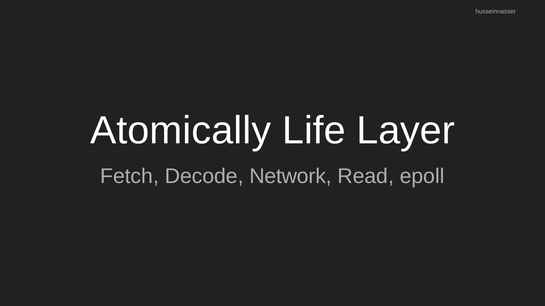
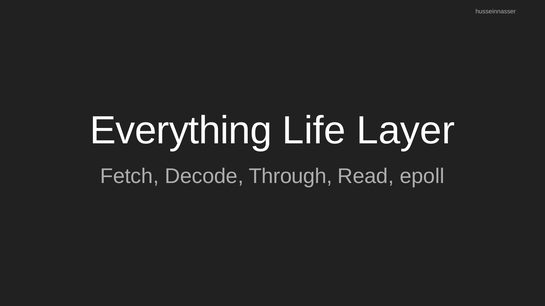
Atomically: Atomically -> Everything (181, 131)
Network: Network -> Through (291, 177)
